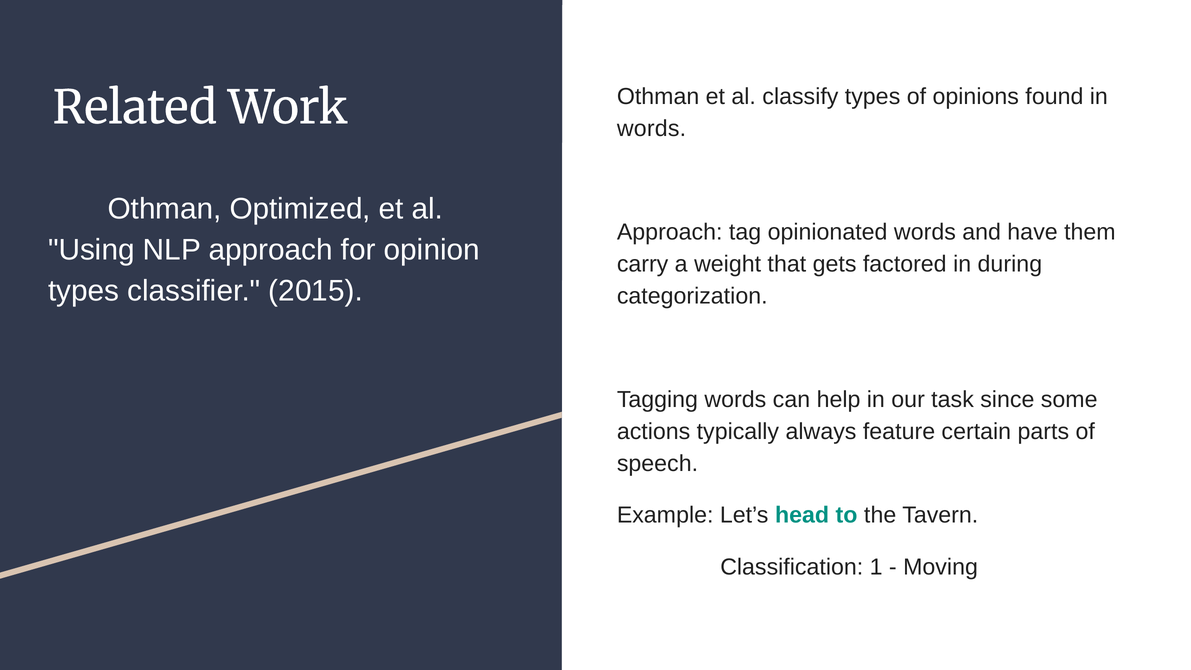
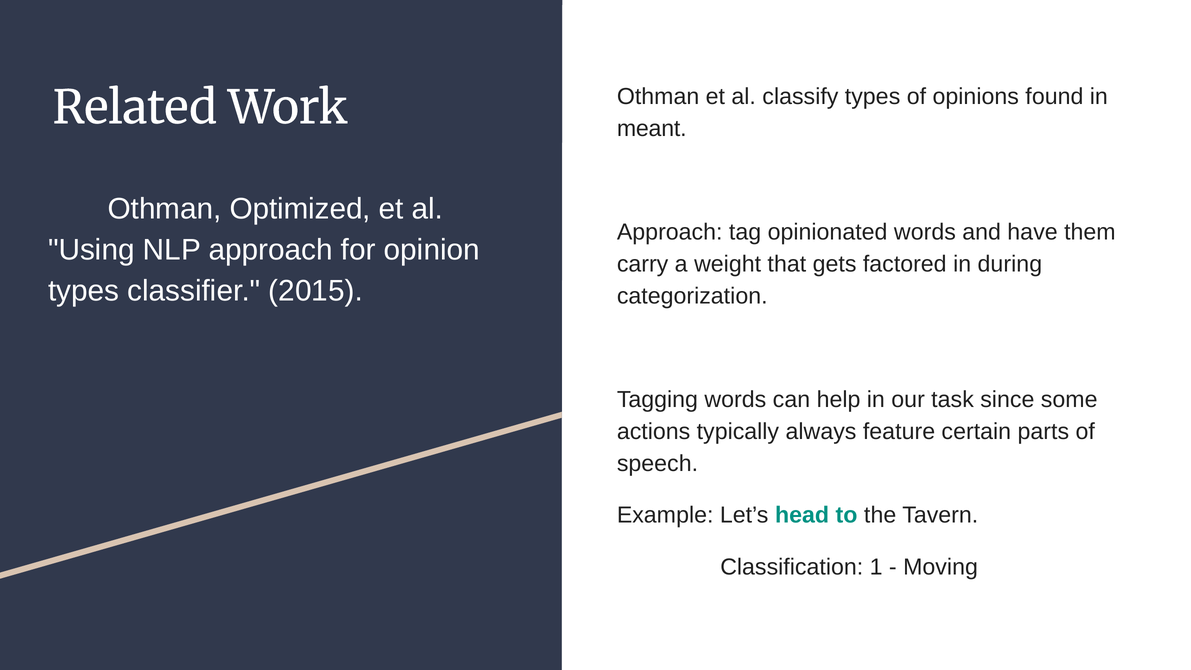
words: words -> meant (652, 129)
